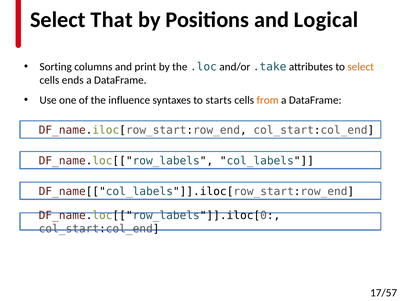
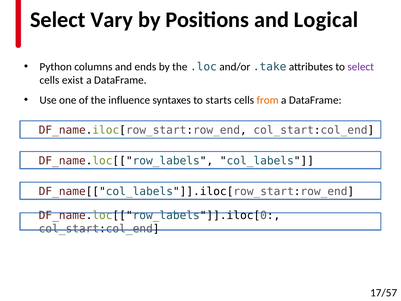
That: That -> Vary (112, 20)
Sorting: Sorting -> Python (56, 67)
print: print -> ends (145, 67)
select colour: orange -> purple (361, 67)
ends: ends -> exist (73, 80)
